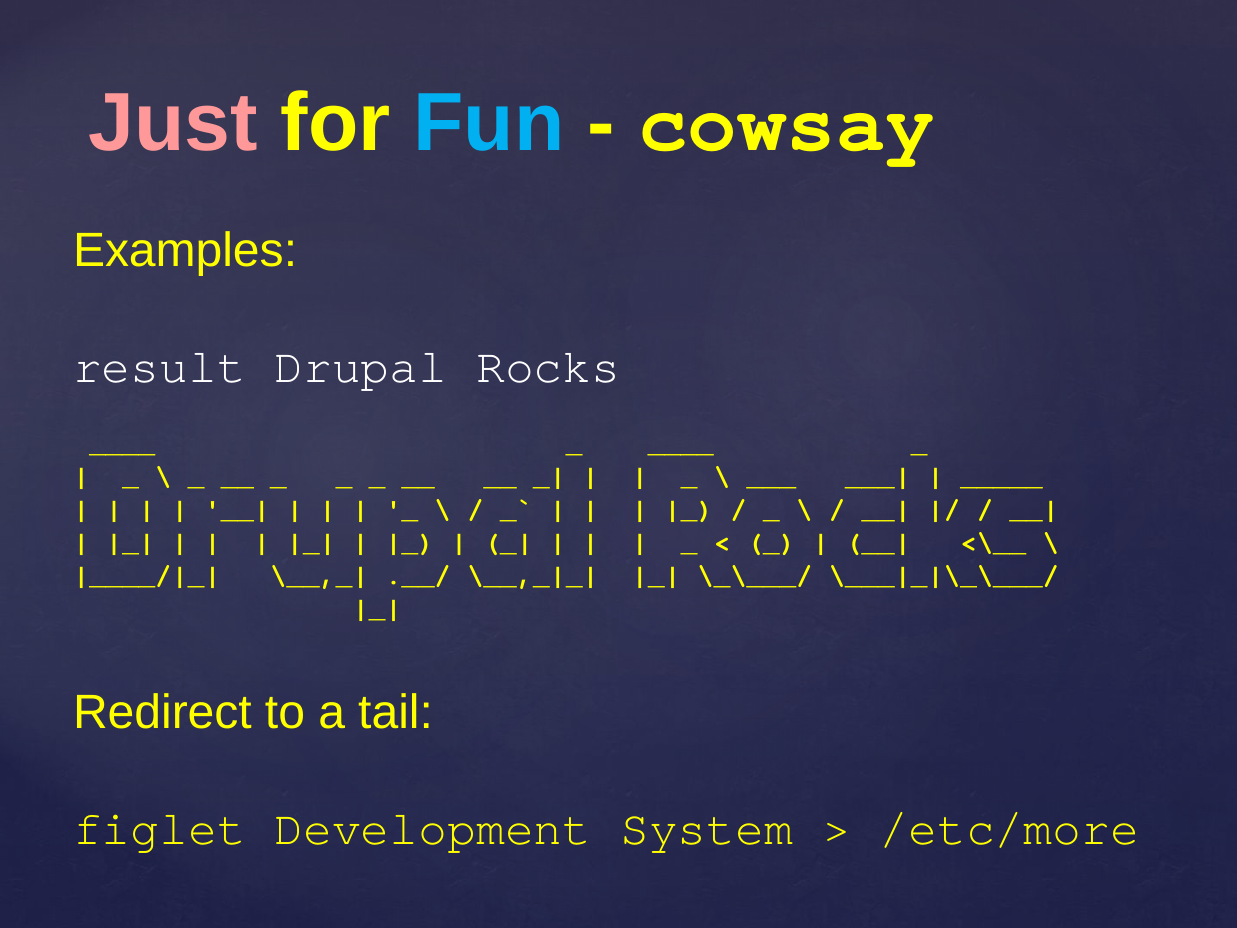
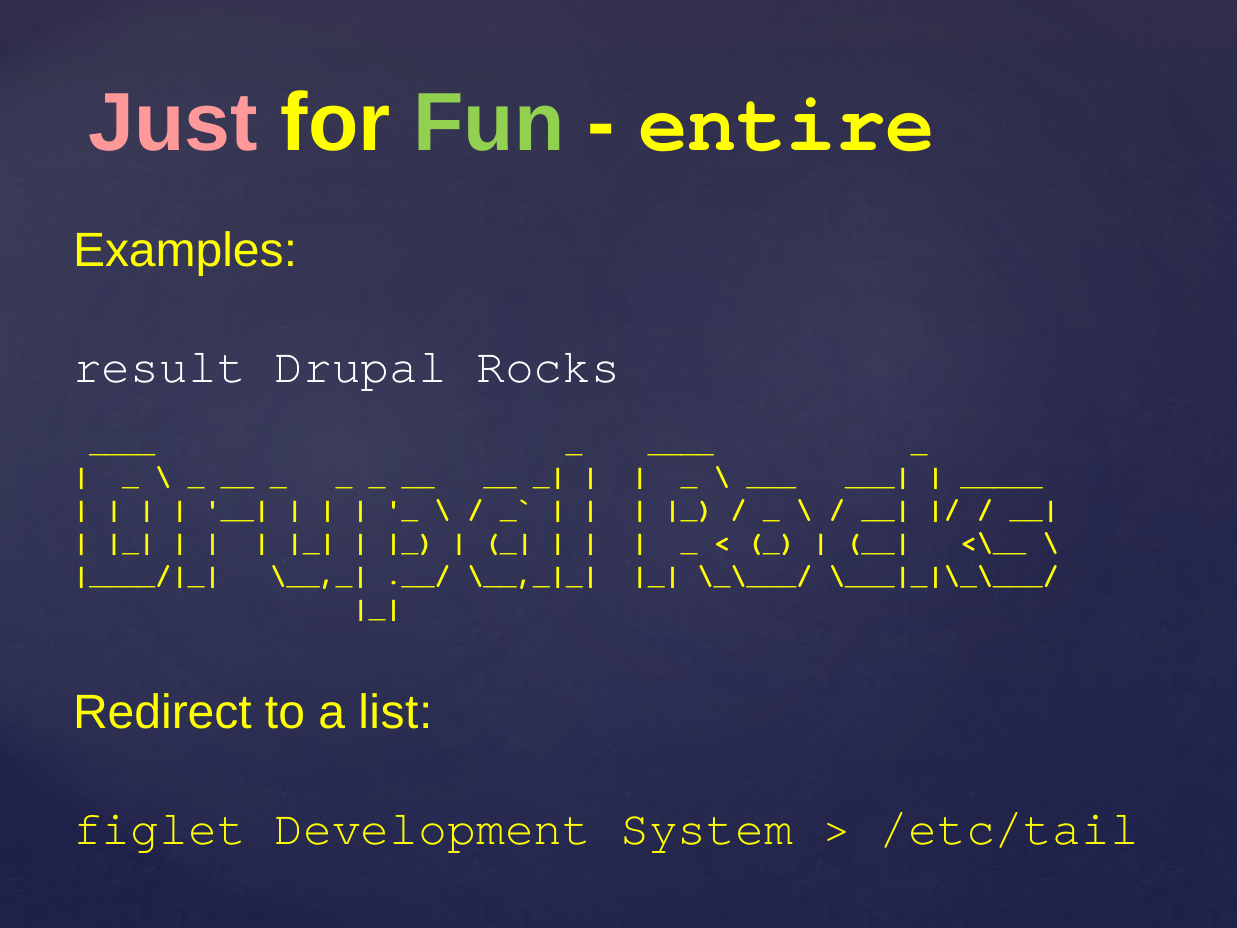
Fun colour: light blue -> light green (489, 123)
cowsay: cowsay -> entire (787, 123)
tail: tail -> list (395, 712)
/etc/more: /etc/more -> /etc/tail (1009, 828)
